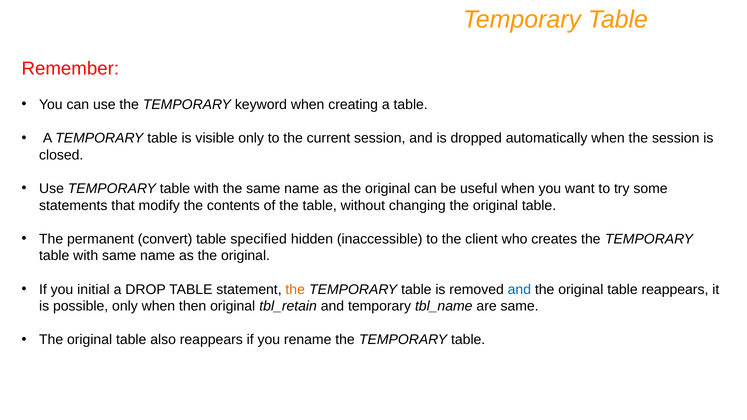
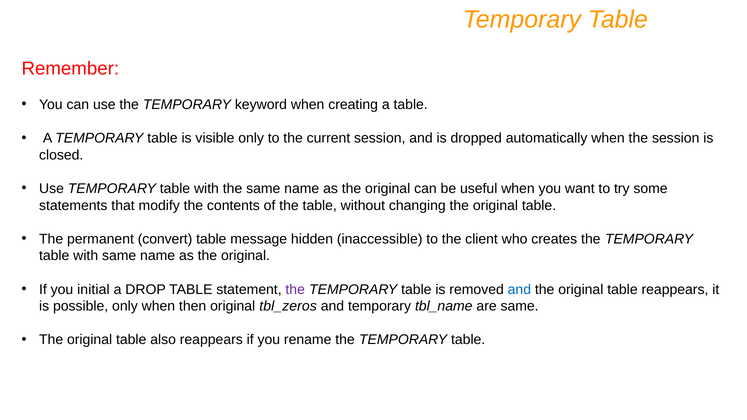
specified: specified -> message (259, 239)
the colour: orange -> purple (295, 290)
tbl_retain: tbl_retain -> tbl_zeros (288, 306)
